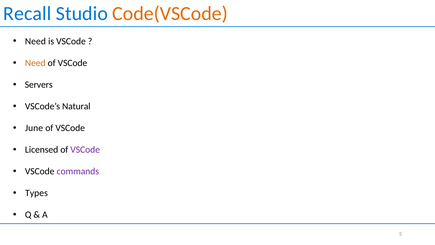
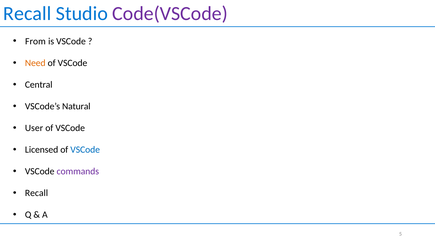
Code(VSCode colour: orange -> purple (170, 14)
Need: Need -> From (35, 41)
Servers: Servers -> Central (39, 85)
June: June -> User (34, 128)
VSCode colour: purple -> blue (85, 150)
Types: Types -> Recall (37, 193)
